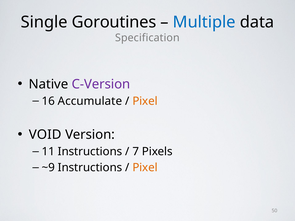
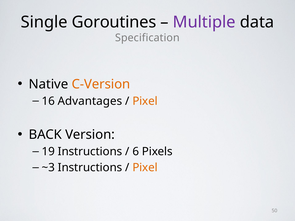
Multiple colour: blue -> purple (204, 22)
C-Version colour: purple -> orange (101, 84)
Accumulate: Accumulate -> Advantages (90, 101)
VOID: VOID -> BACK (45, 135)
11: 11 -> 19 (48, 152)
7: 7 -> 6 (136, 152)
~9: ~9 -> ~3 (48, 168)
